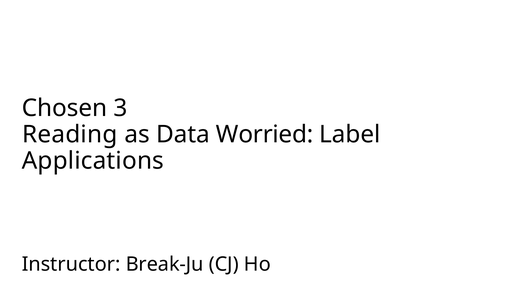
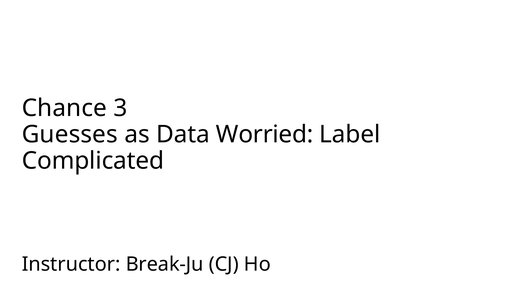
Chosen: Chosen -> Chance (64, 108)
Reading: Reading -> Guesses (70, 135)
Applications: Applications -> Complicated (93, 161)
